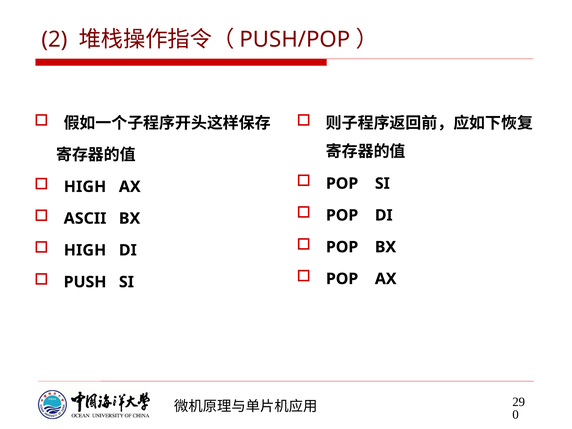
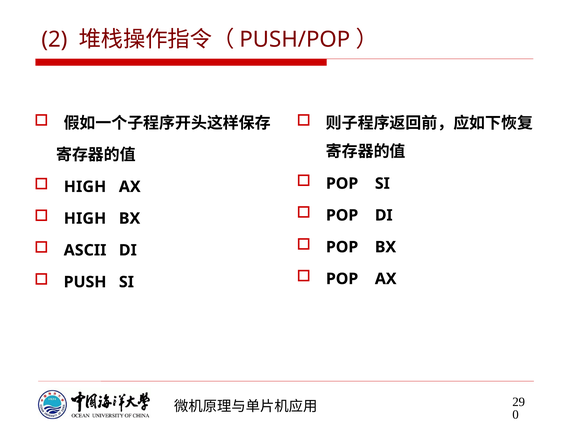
ASCII: ASCII -> HIGH (85, 218)
HIGH: HIGH -> ASCII (85, 250)
